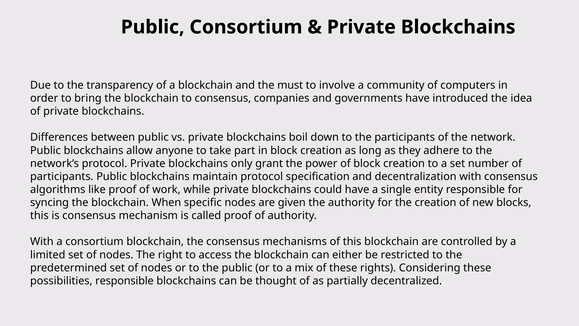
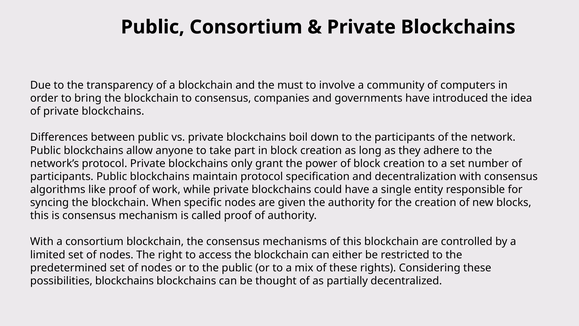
possibilities responsible: responsible -> blockchains (124, 281)
